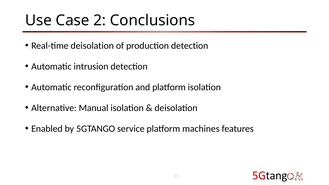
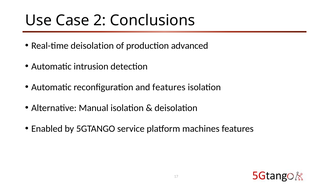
production detection: detection -> advanced (190, 46)
and platform: platform -> features (169, 87)
